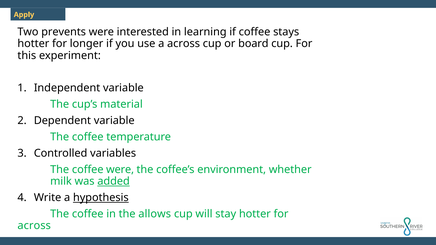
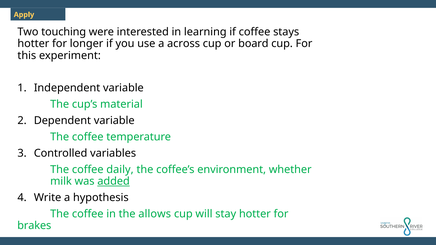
prevents: prevents -> touching (64, 32)
coffee were: were -> daily (120, 170)
hypothesis underline: present -> none (101, 198)
across: across -> brakes (34, 226)
